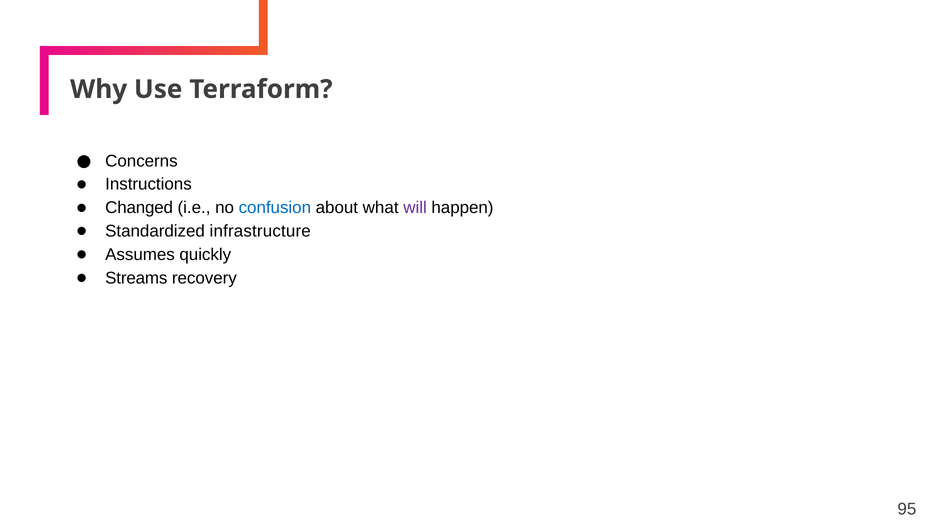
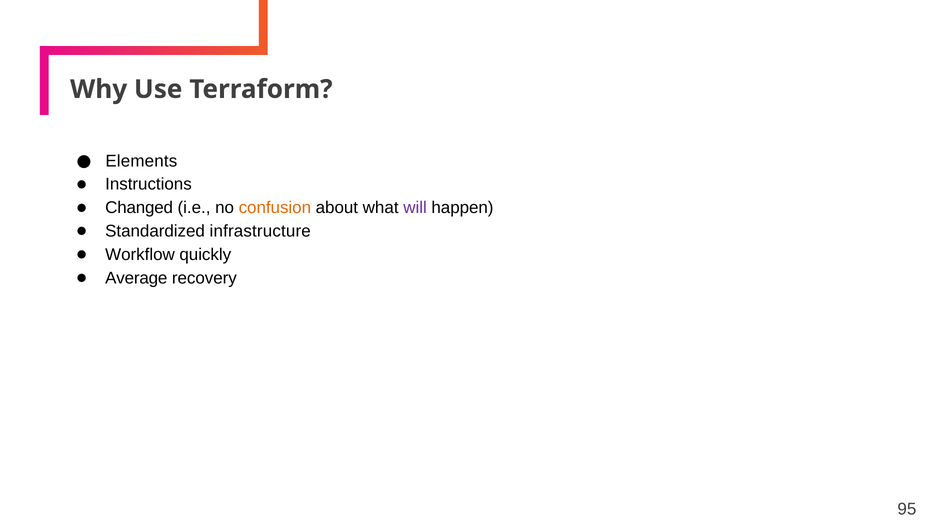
Concerns: Concerns -> Elements (141, 161)
confusion colour: blue -> orange (275, 208)
Assumes: Assumes -> Workflow (140, 255)
Streams: Streams -> Average (136, 278)
